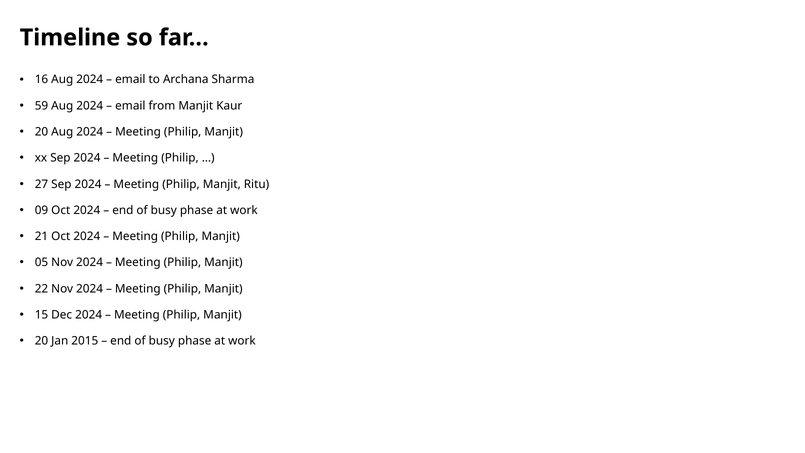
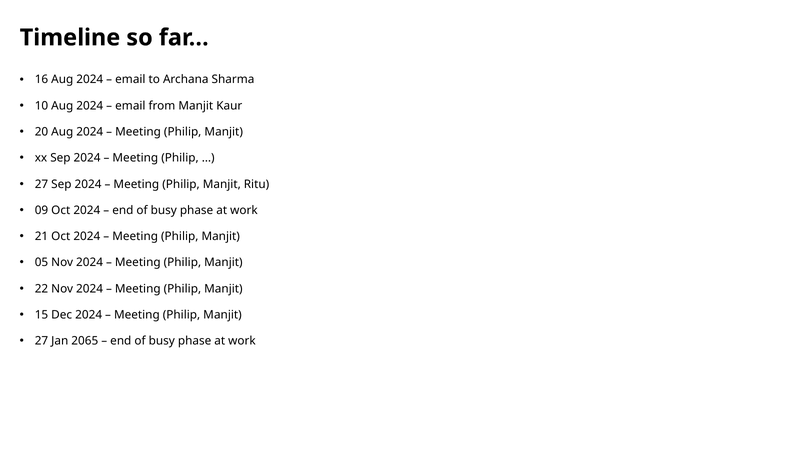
59: 59 -> 10 (41, 106)
20: 20 -> 27 (41, 341)
2015: 2015 -> 2065 (85, 341)
